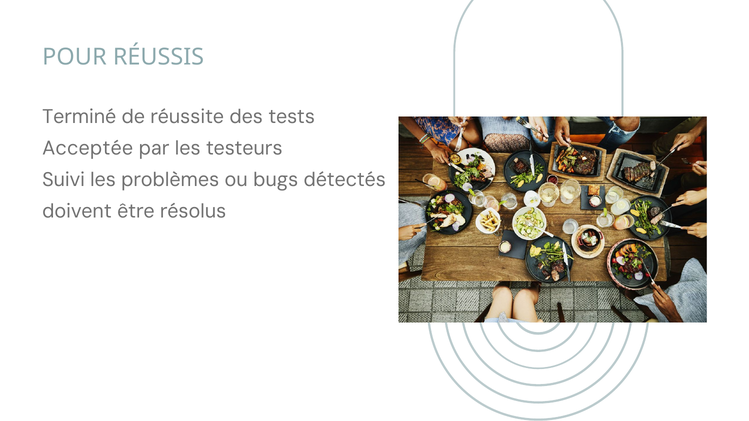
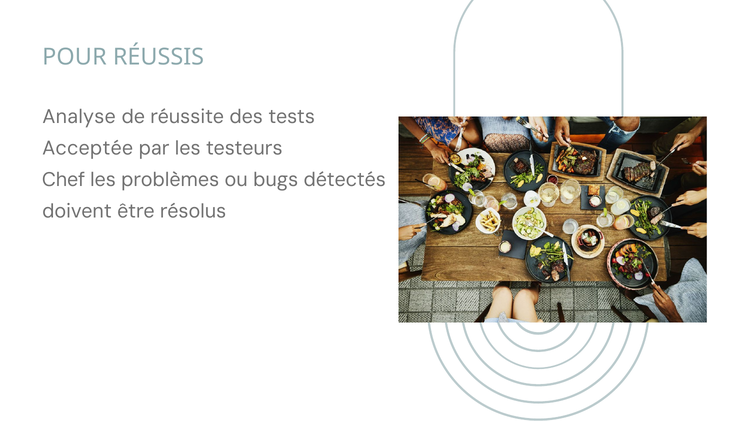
Terminé: Terminé -> Analyse (79, 117)
Suivi: Suivi -> Chef (64, 180)
